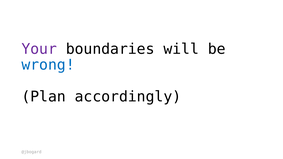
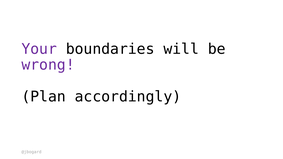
wrong colour: blue -> purple (48, 65)
